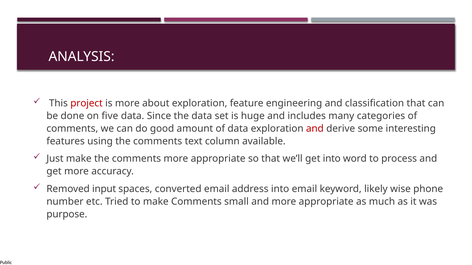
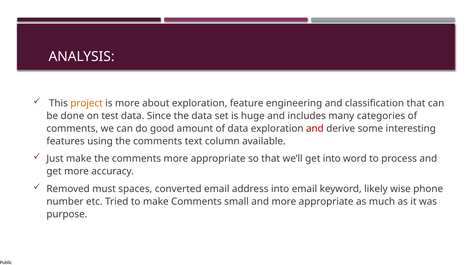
project colour: red -> orange (87, 104)
five: five -> test (110, 116)
input: input -> must (104, 189)
